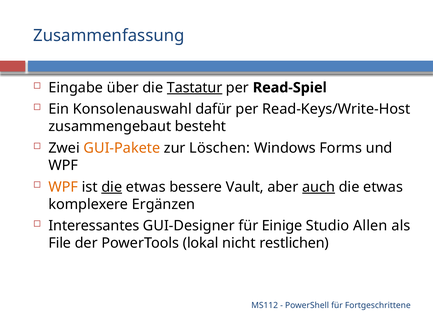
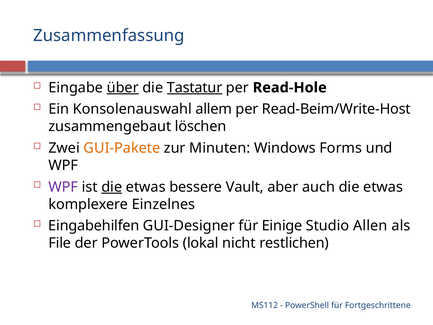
über underline: none -> present (123, 88)
Read-Spiel: Read-Spiel -> Read-Hole (290, 88)
dafür: dafür -> allem (214, 109)
Read-Keys/Write-Host: Read-Keys/Write-Host -> Read-Beim/Write-Host (336, 109)
besteht: besteht -> löschen (201, 126)
Löschen: Löschen -> Minuten (220, 148)
WPF colour: orange -> purple (63, 187)
auch underline: present -> none (319, 187)
Ergänzen: Ergänzen -> Einzelnes (163, 204)
Interessantes: Interessantes -> Eingabehilfen (94, 226)
